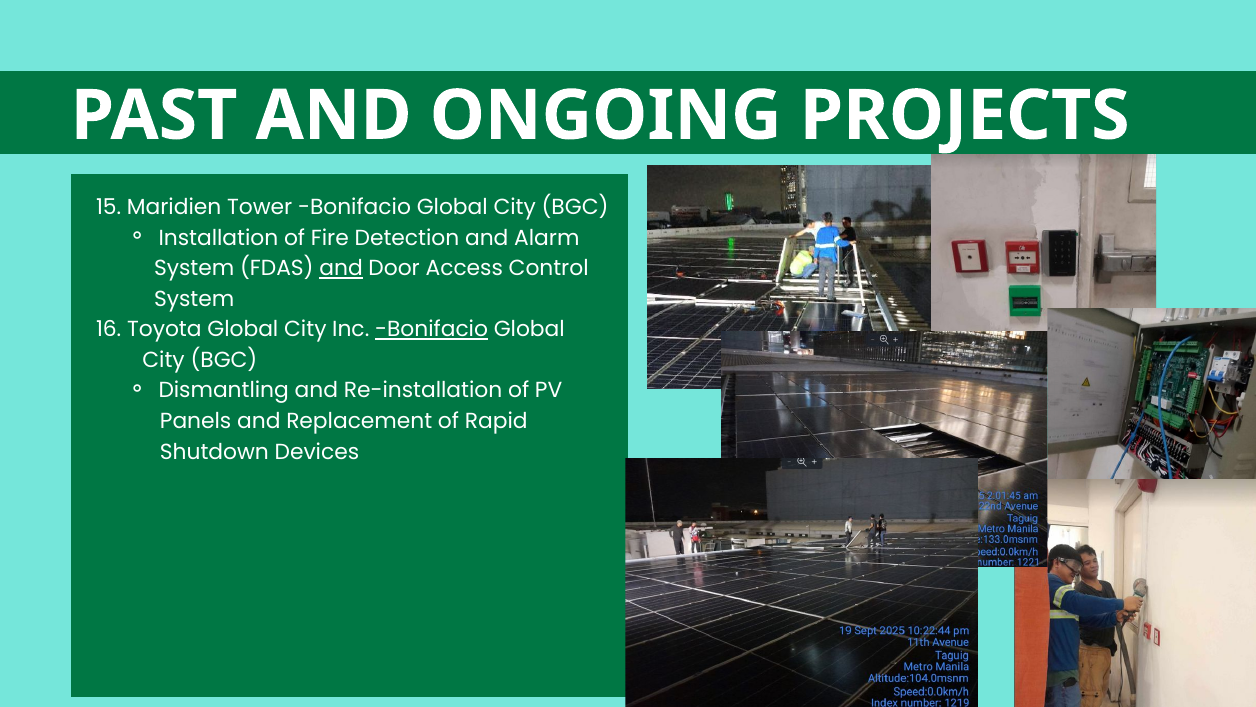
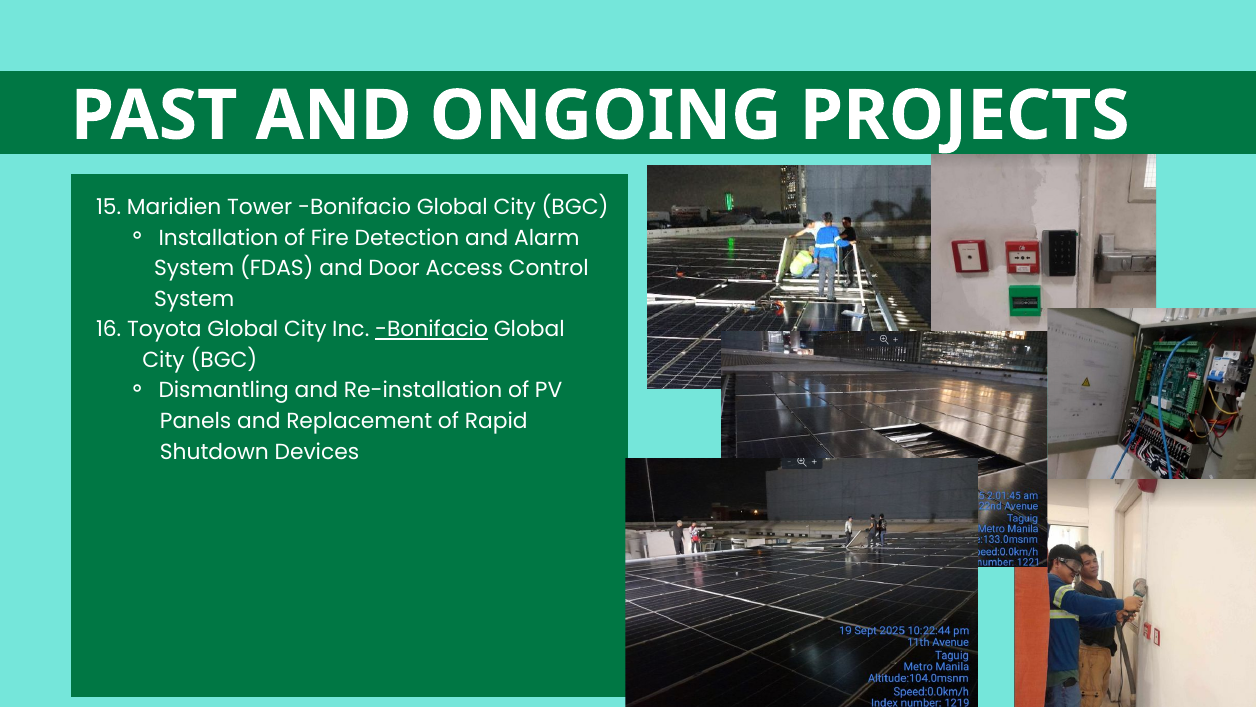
and underline: present -> none (341, 268)
